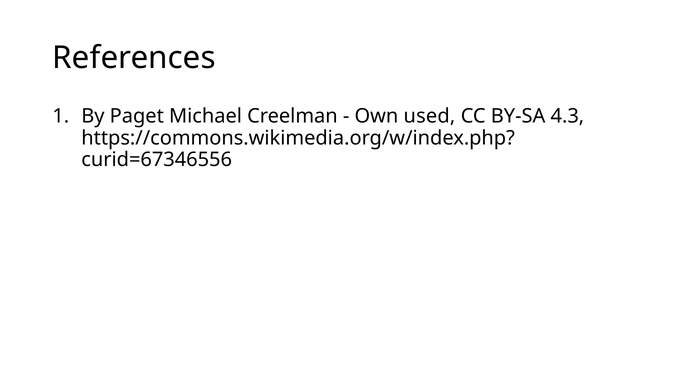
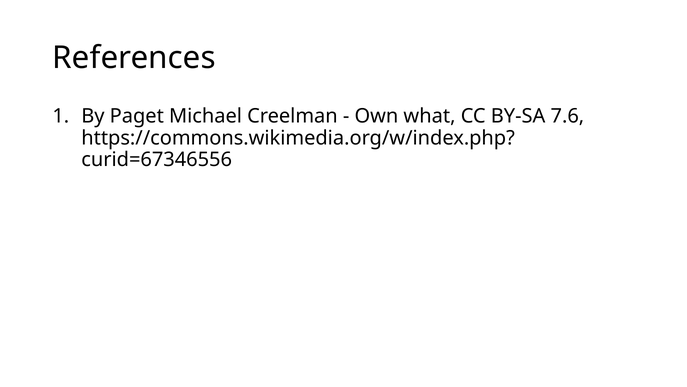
used: used -> what (430, 116)
4.3: 4.3 -> 7.6 (567, 116)
